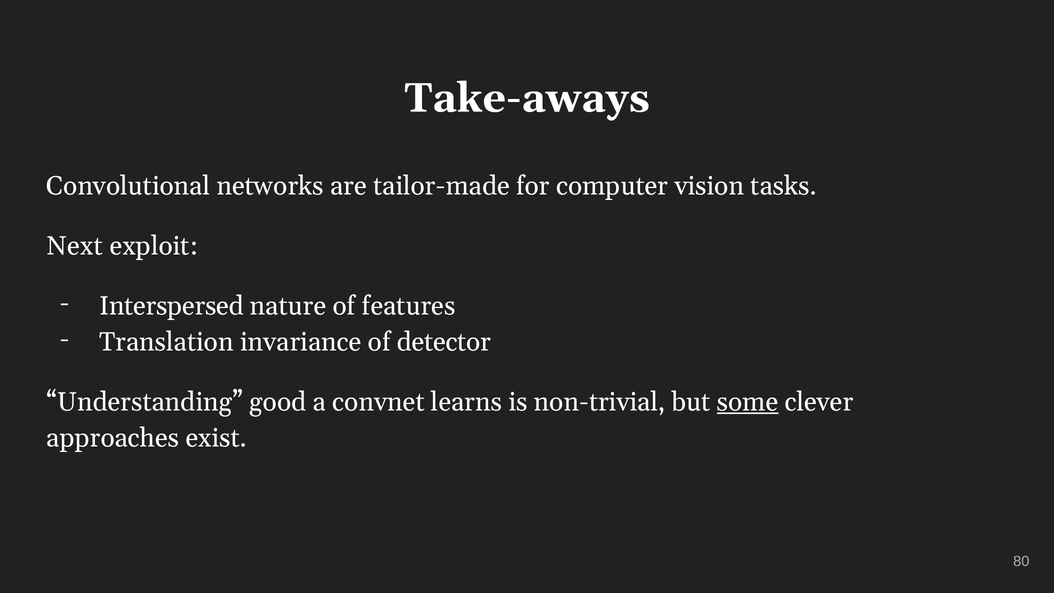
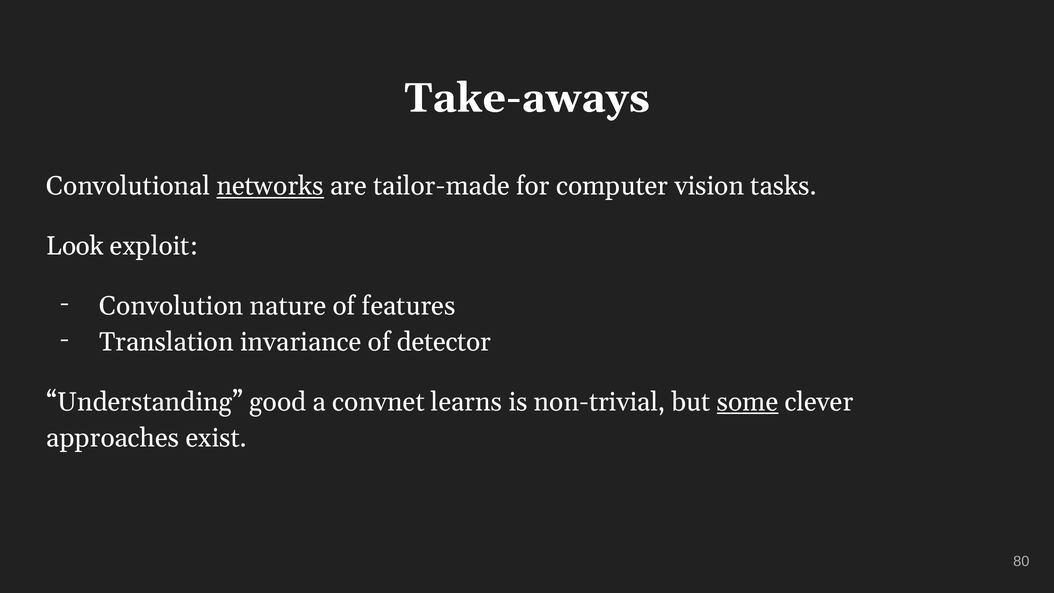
networks underline: none -> present (270, 186)
Next: Next -> Look (75, 246)
Interspersed: Interspersed -> Convolution (171, 306)
